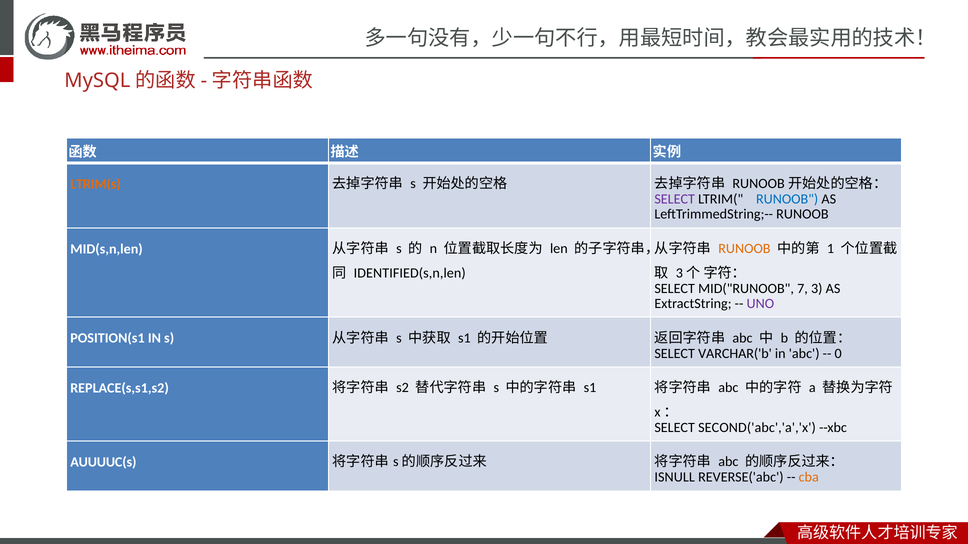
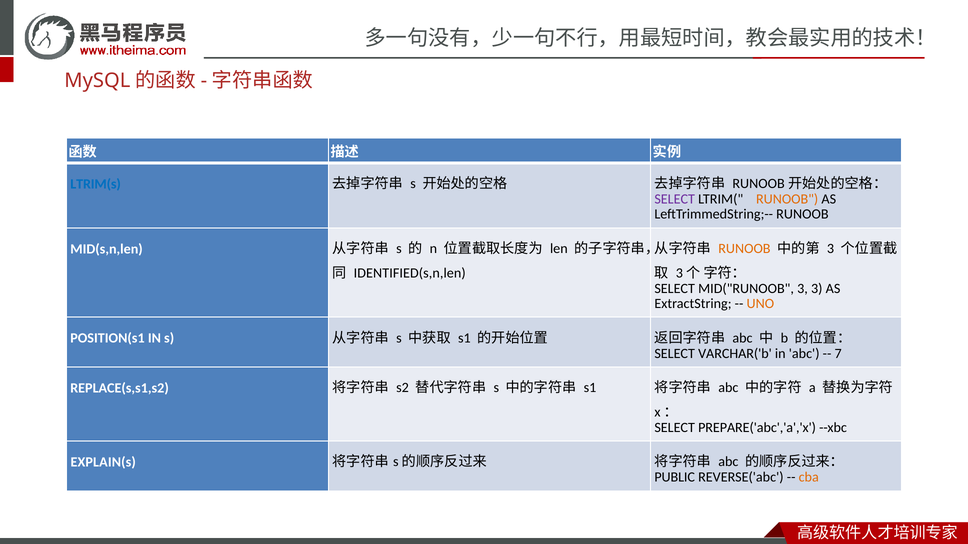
LTRIM(s colour: orange -> blue (96, 184)
RUNOOB colour: blue -> orange (787, 199)
1: 1 -> 3 (831, 249)
MID("RUNOOB 7: 7 -> 3 (802, 289)
UNO colour: purple -> orange (760, 304)
0: 0 -> 7 (838, 354)
SECOND('abc','a','x: SECOND('abc','a','x -> PREPARE('abc','a','x (757, 428)
AUUUUC(s: AUUUUC(s -> EXPLAIN(s (103, 463)
ISNULL: ISNULL -> PUBLIC (675, 478)
